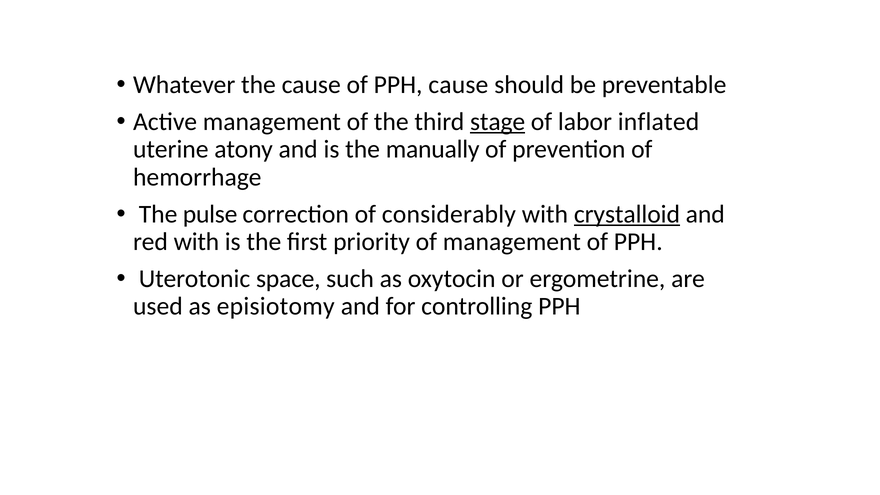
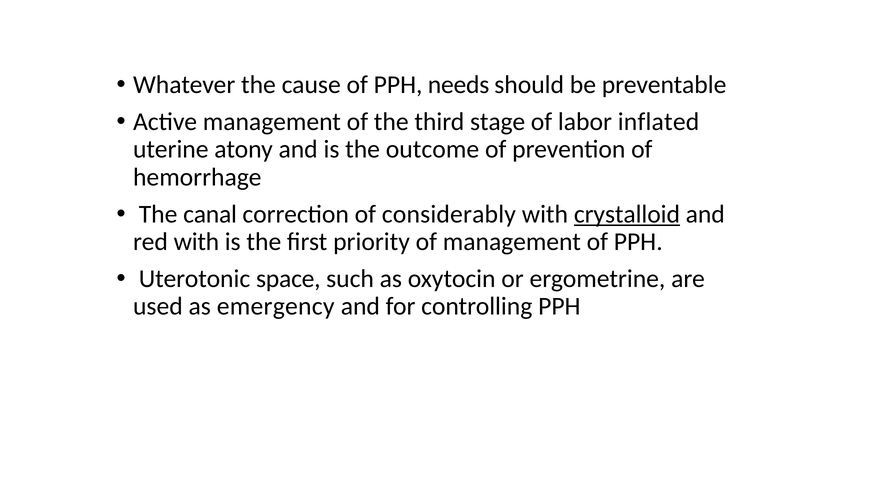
PPH cause: cause -> needs (459, 85)
stage underline: present -> none (498, 122)
manually: manually -> outcome (433, 150)
pulse: pulse -> canal (210, 214)
episiotomy: episiotomy -> emergency (276, 306)
